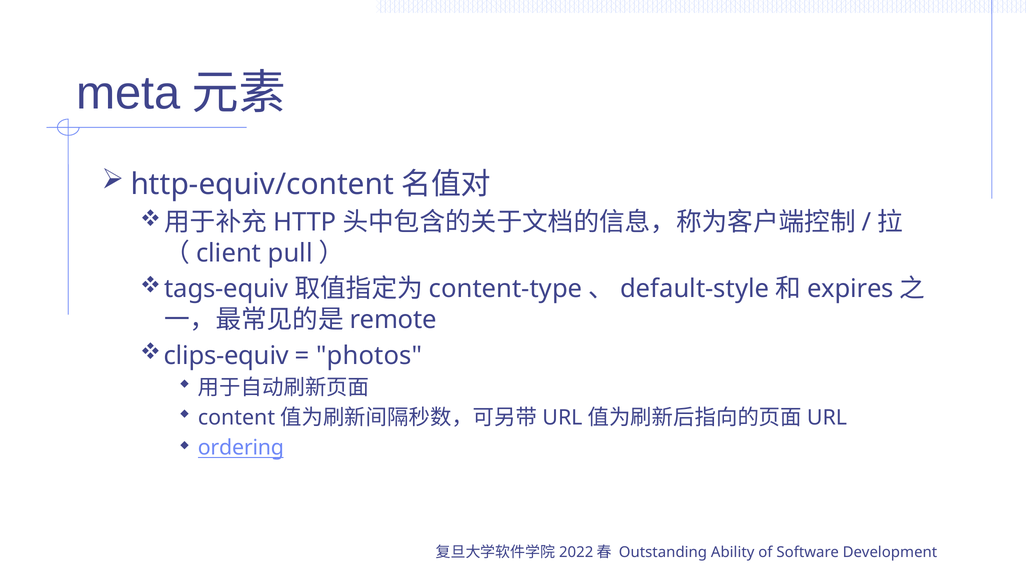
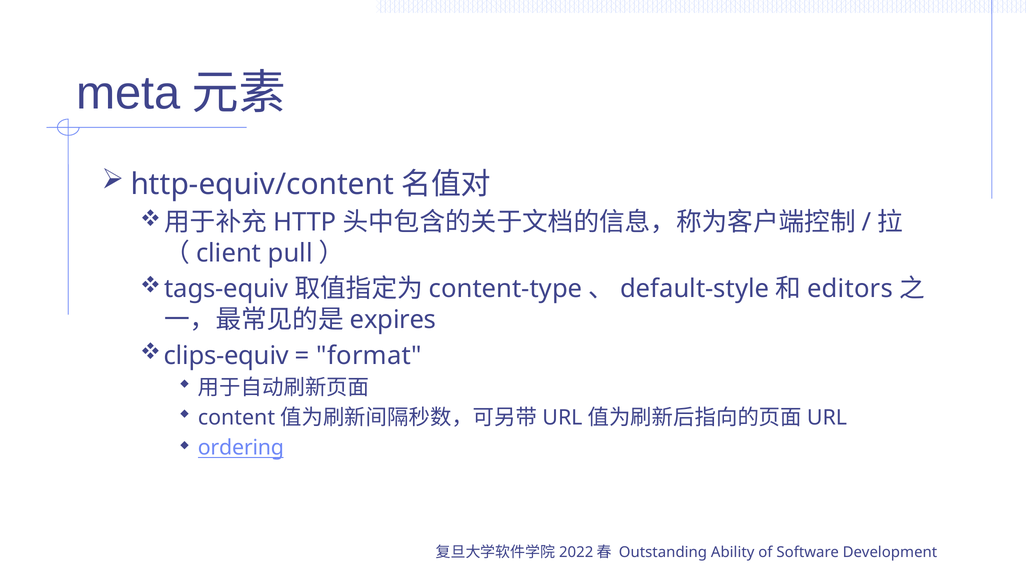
expires: expires -> editors (850, 289)
remote: remote -> expires (393, 320)
photos: photos -> format (369, 356)
